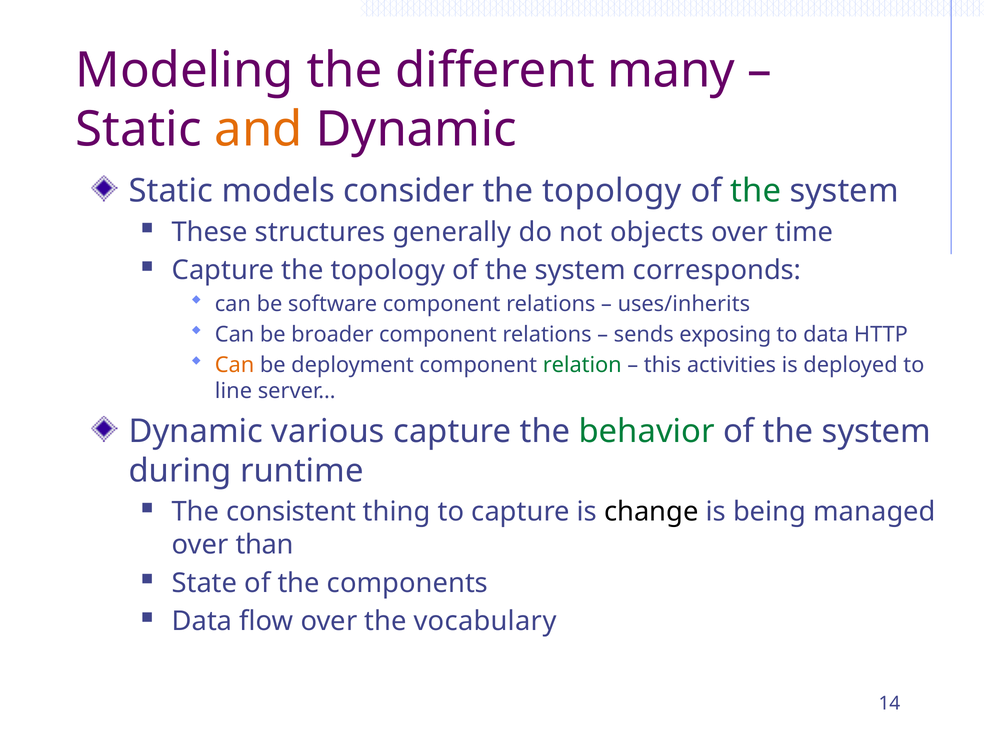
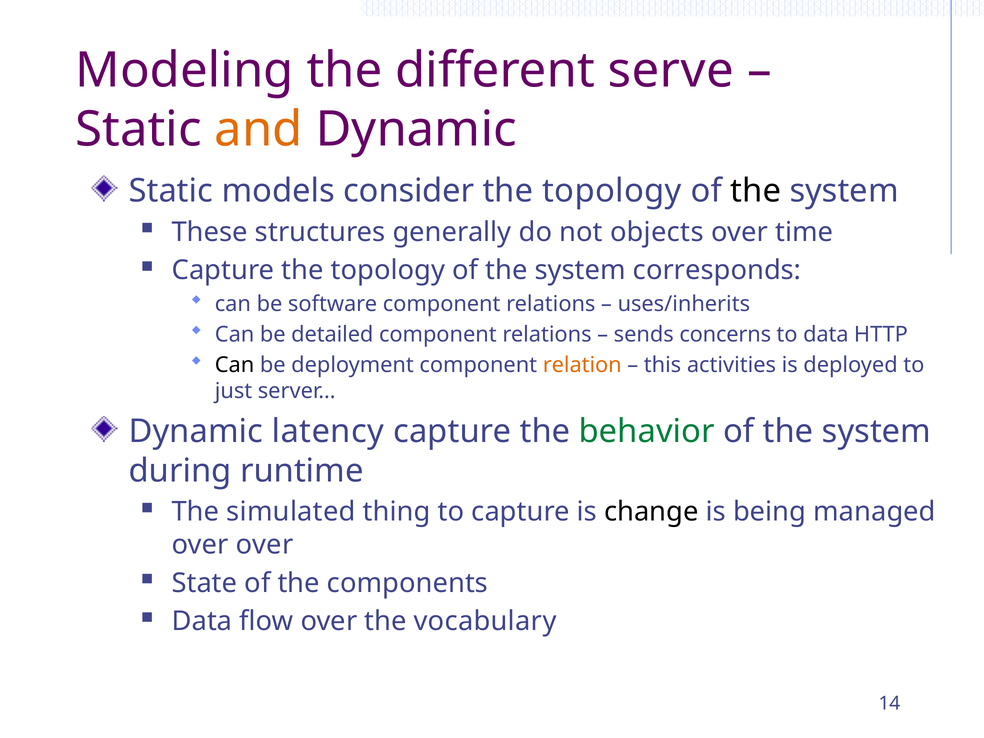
many: many -> serve (671, 71)
the colour: green -> black (756, 191)
broader: broader -> detailed (332, 334)
exposing: exposing -> concerns (725, 334)
Can colour: orange -> black (235, 365)
relation colour: green -> orange (582, 365)
line: line -> just (234, 391)
various: various -> latency (328, 431)
consistent: consistent -> simulated (291, 512)
over than: than -> over (264, 545)
